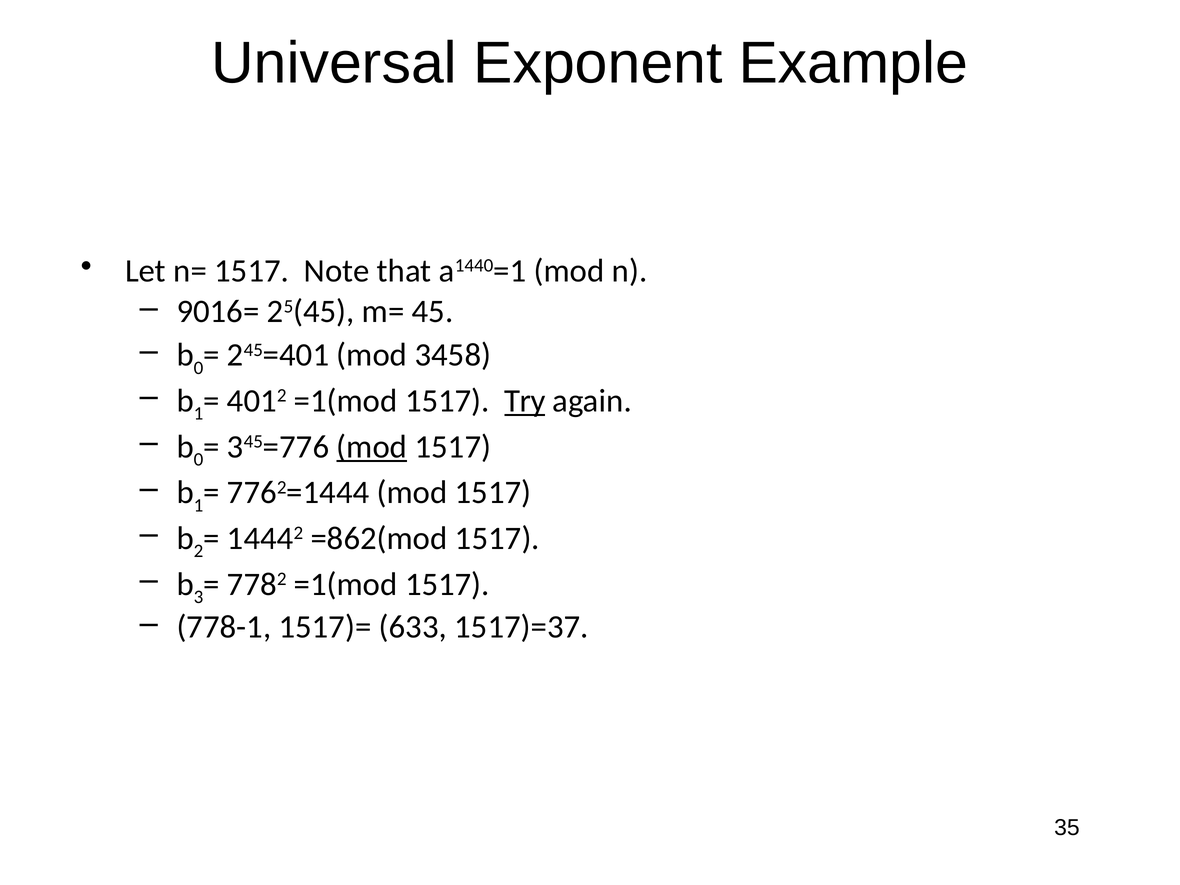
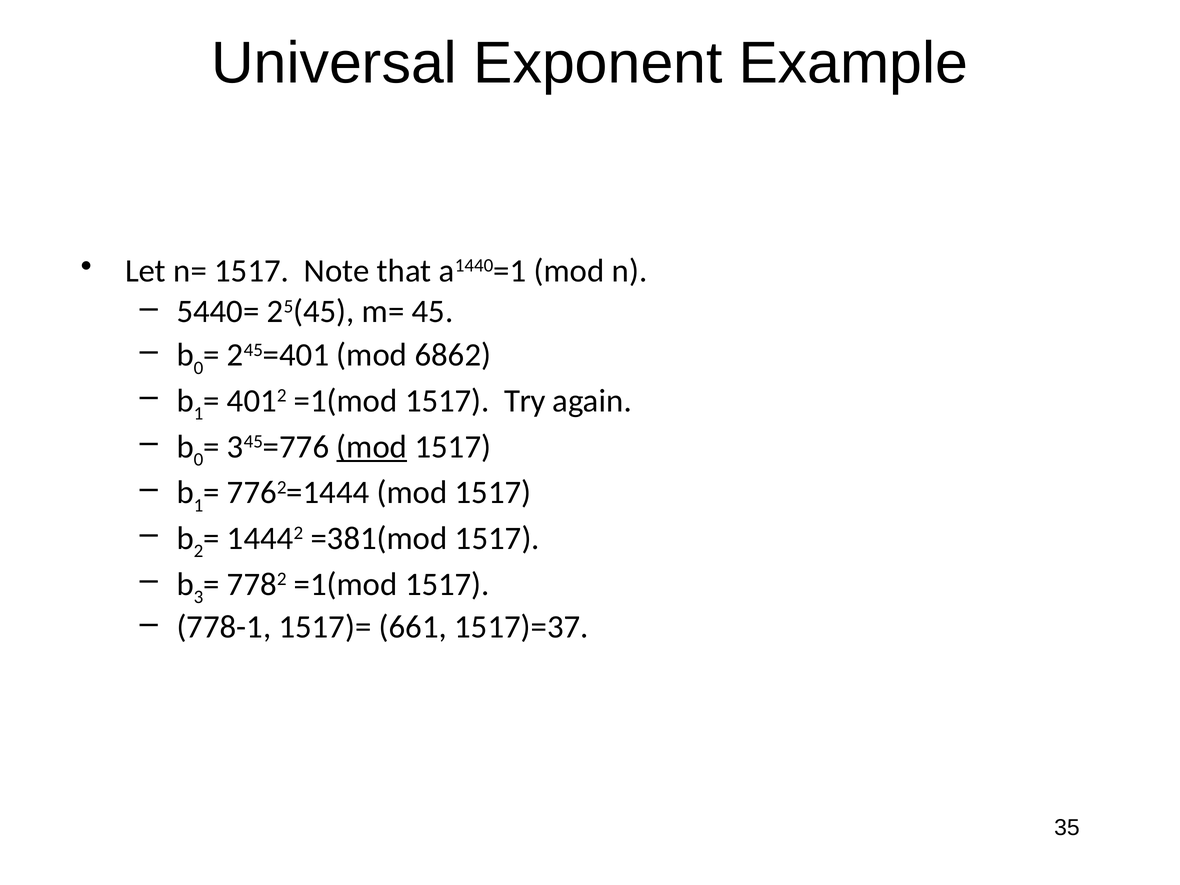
9016=: 9016= -> 5440= (218, 312)
3458: 3458 -> 6862 (453, 355)
Try underline: present -> none (525, 401)
=862(mod: =862(mod -> =381(mod (379, 538)
633: 633 -> 661 (413, 627)
